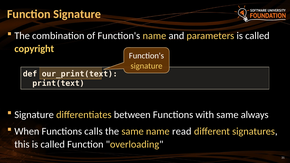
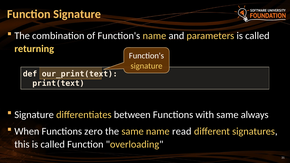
copyright: copyright -> returning (34, 49)
calls: calls -> zero (93, 131)
